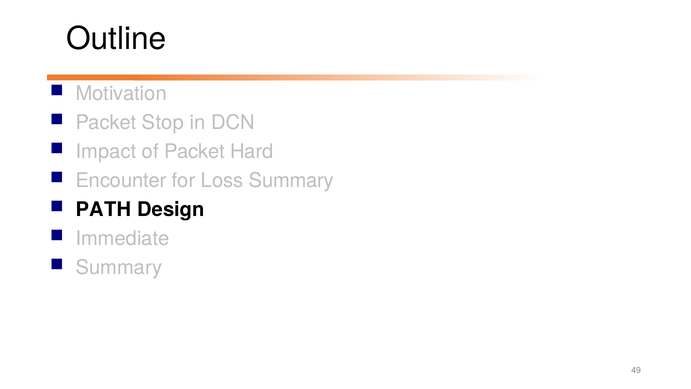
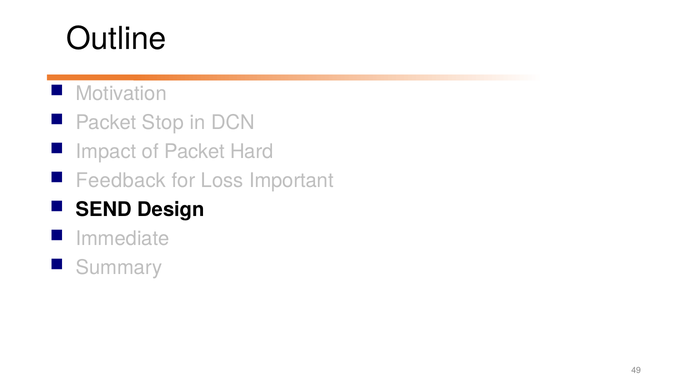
Encounter: Encounter -> Feedback (121, 180)
Loss Summary: Summary -> Important (291, 180)
PATH: PATH -> SEND (104, 209)
